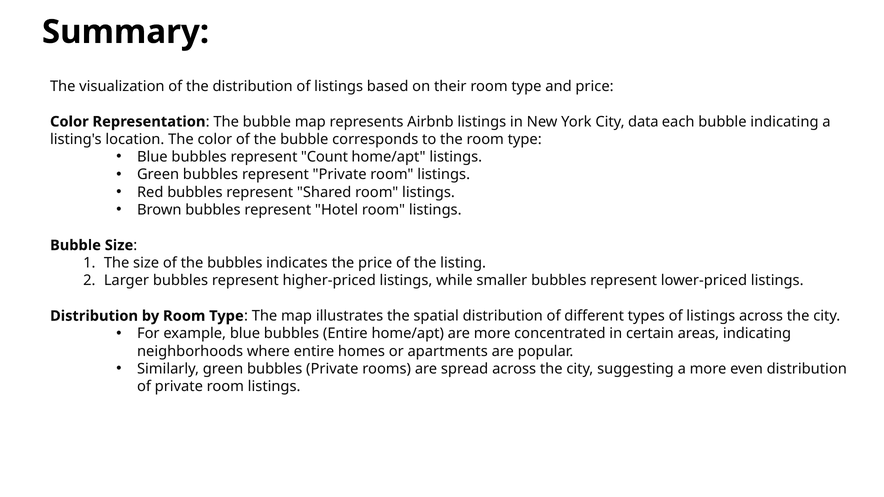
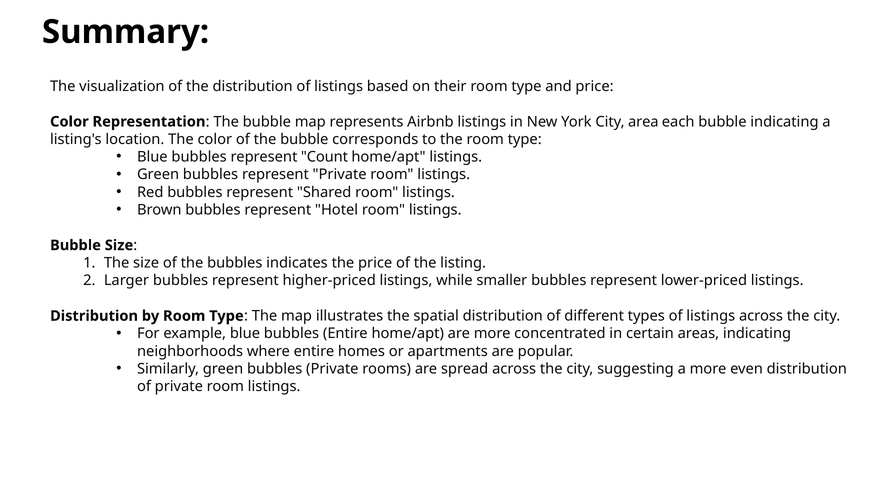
data: data -> area (643, 122)
